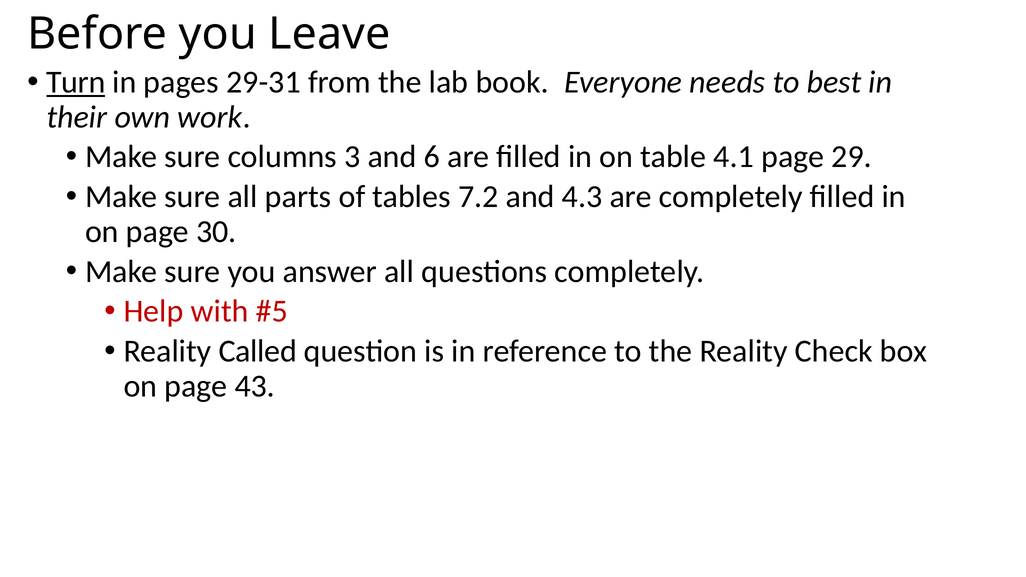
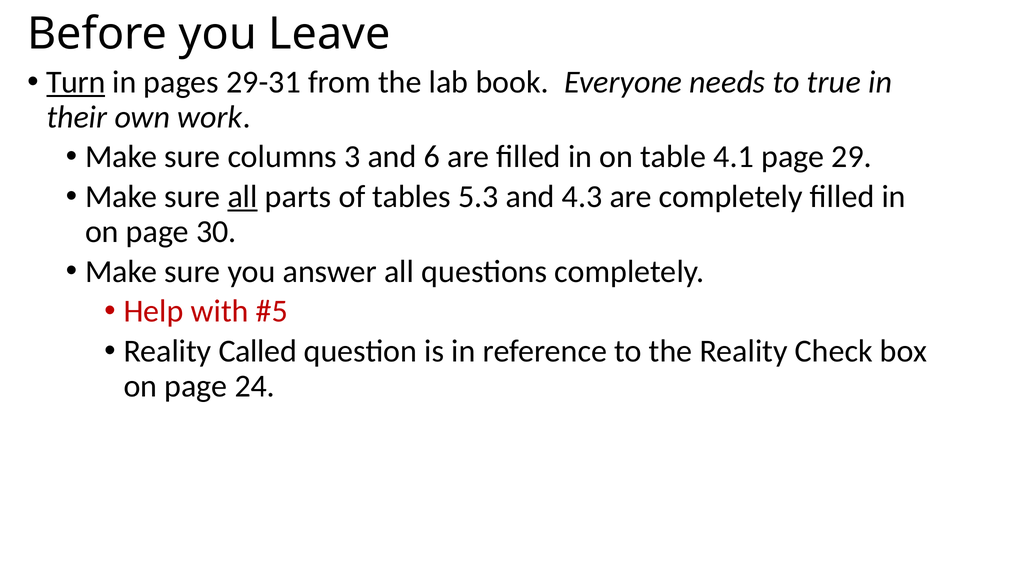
best: best -> true (834, 82)
all underline: none -> present (243, 197)
7.2: 7.2 -> 5.3 (478, 197)
43: 43 -> 24 (255, 386)
